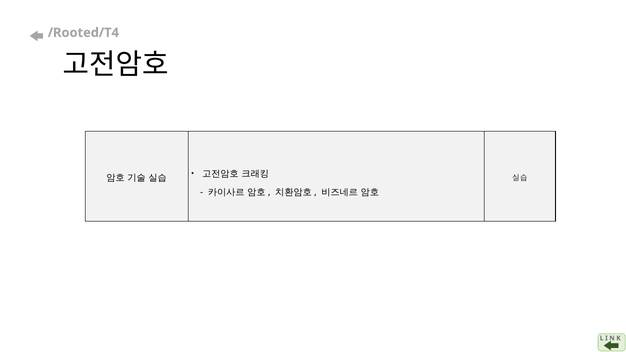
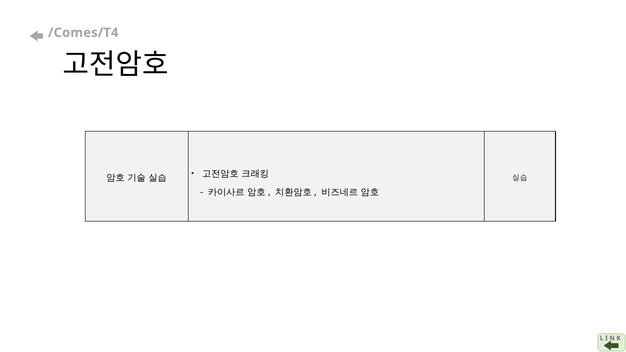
/Rooted/T4: /Rooted/T4 -> /Comes/T4 (83, 33)
